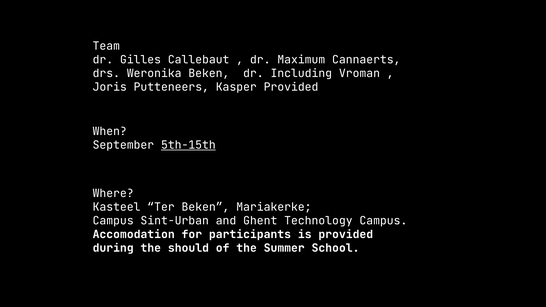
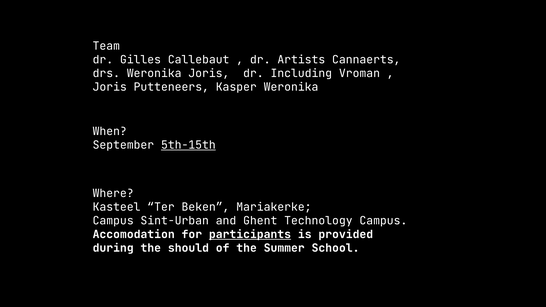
Maximum: Maximum -> Artists (301, 60)
Weronika Beken: Beken -> Joris (209, 73)
Kasper Provided: Provided -> Weronika (291, 87)
participants underline: none -> present (250, 234)
